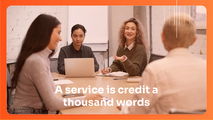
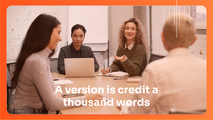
service: service -> version (85, 90)
